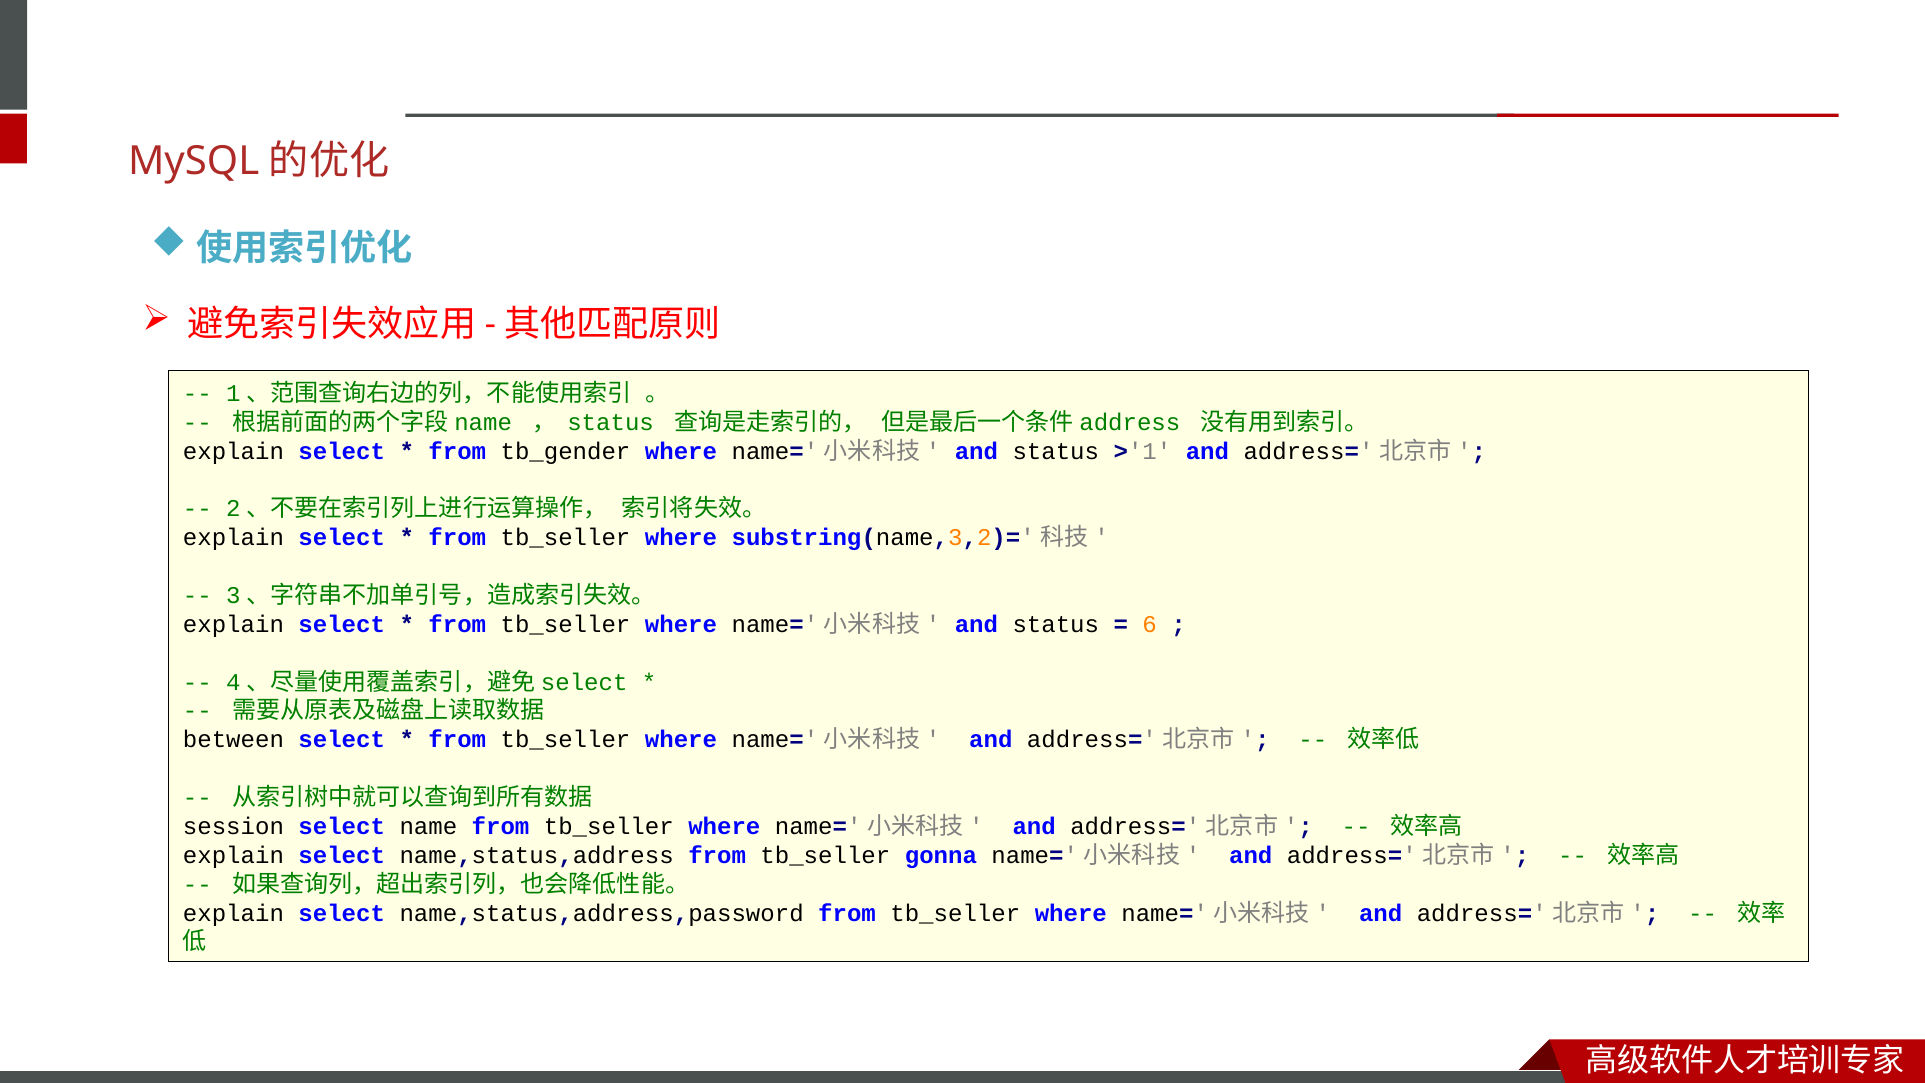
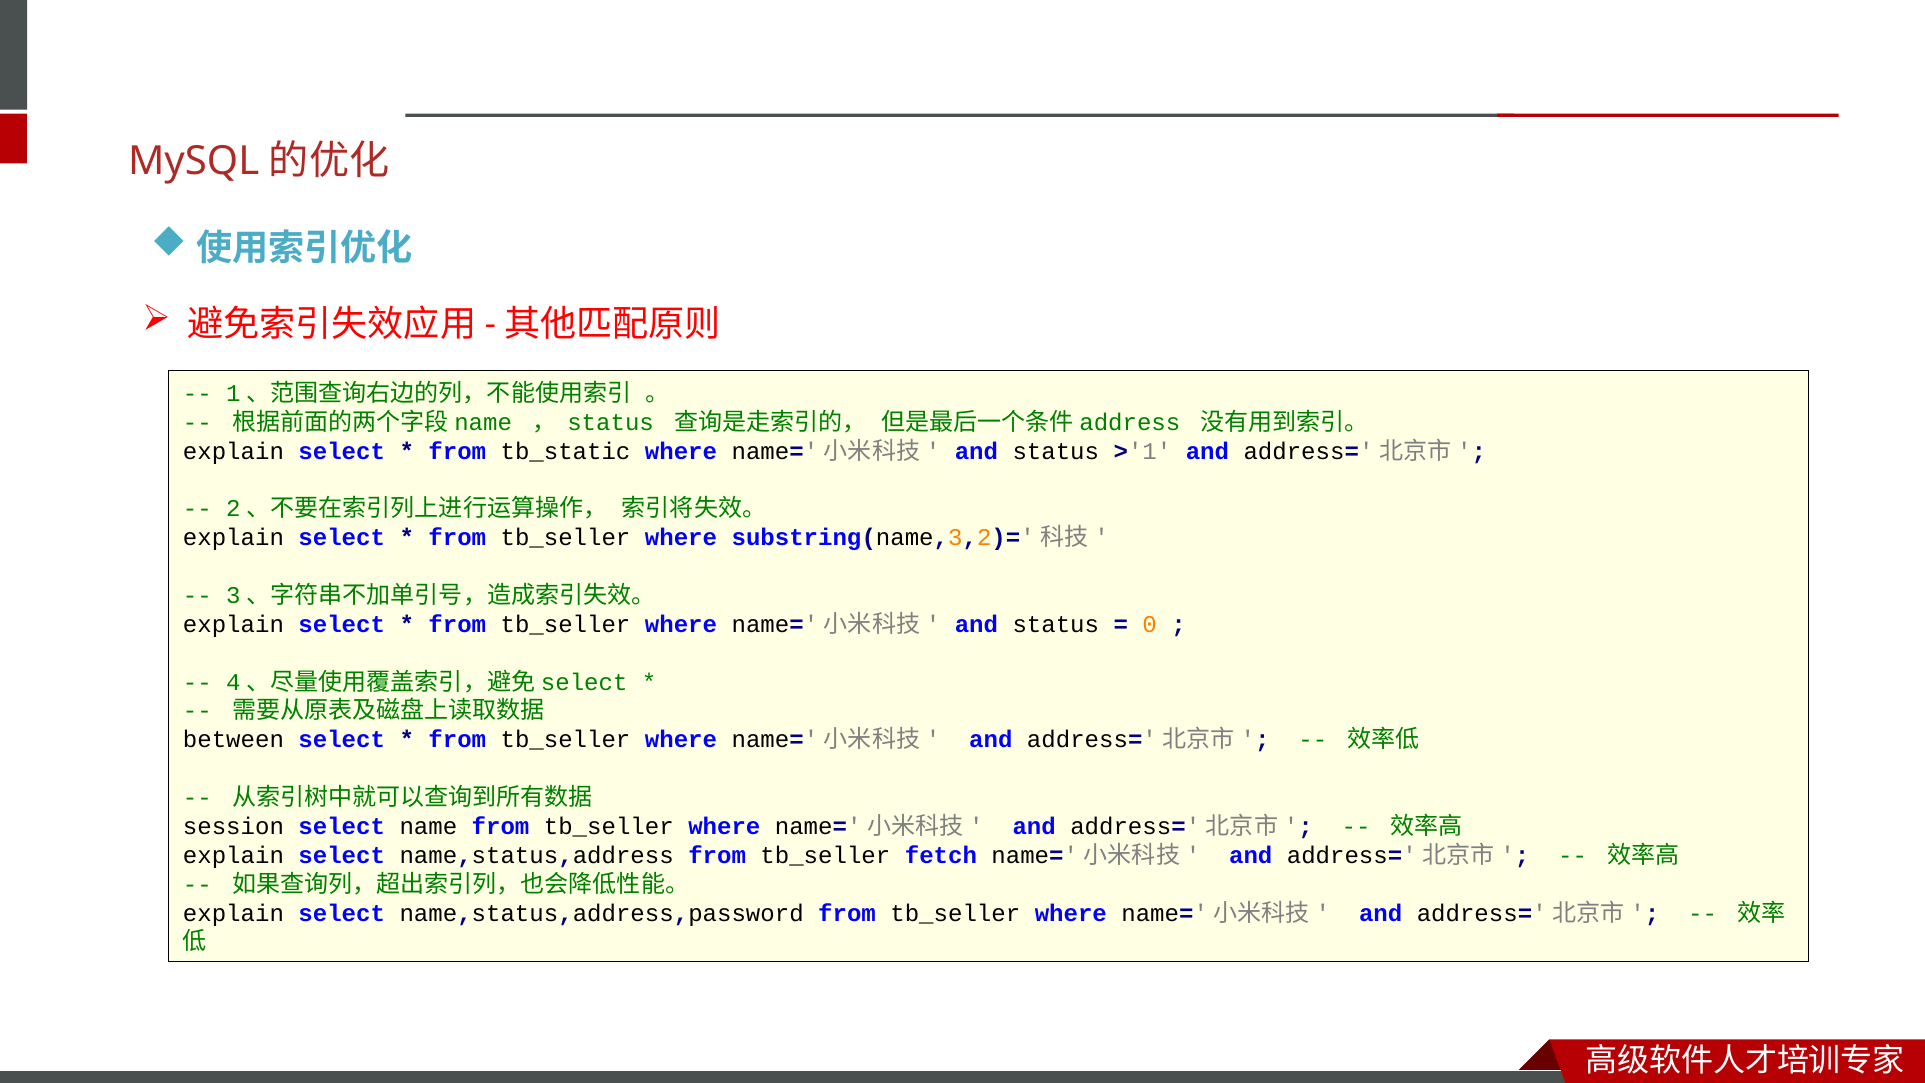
tb_gender: tb_gender -> tb_static (565, 451)
6: 6 -> 0 (1150, 624)
gonna: gonna -> fetch (941, 855)
